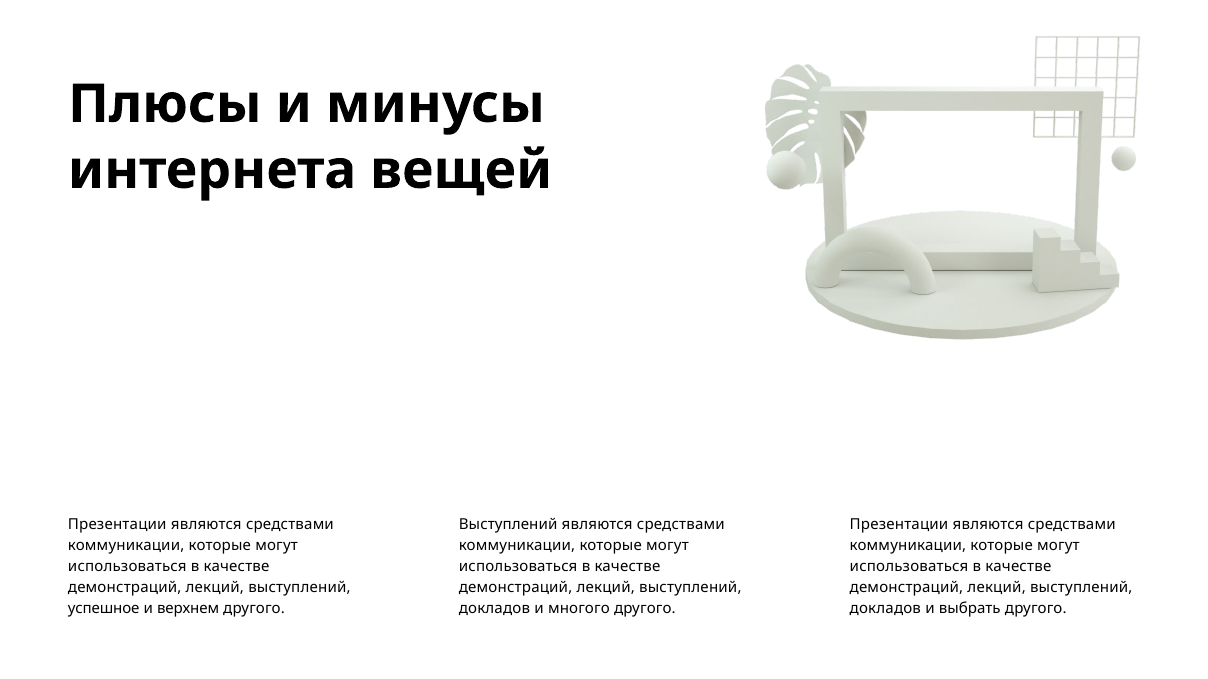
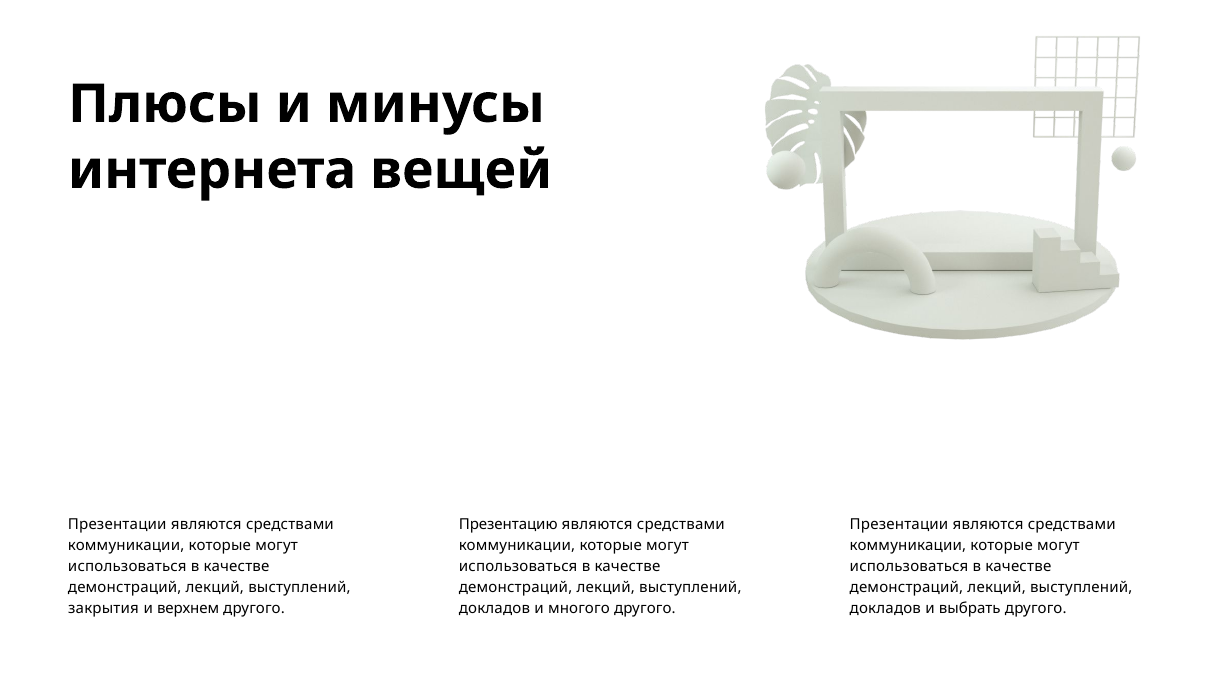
Выступлений: Выступлений -> Презентацию (508, 525)
успешное: успешное -> закрытия (104, 609)
